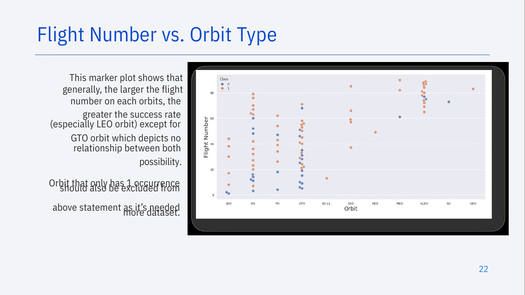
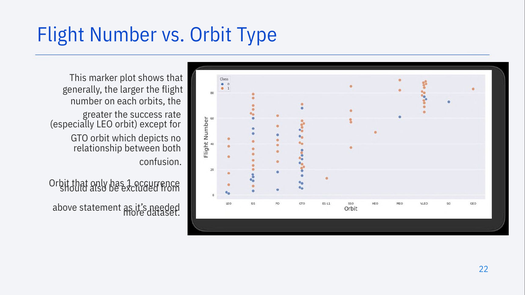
possibility: possibility -> confusion (161, 162)
